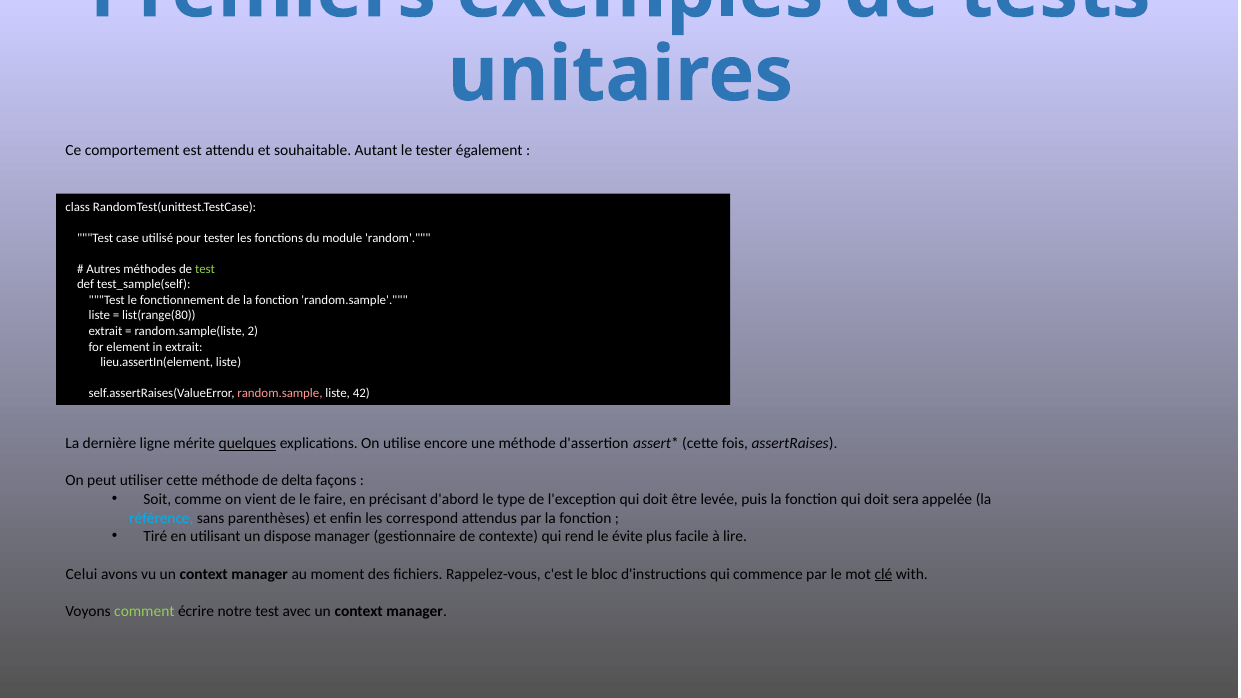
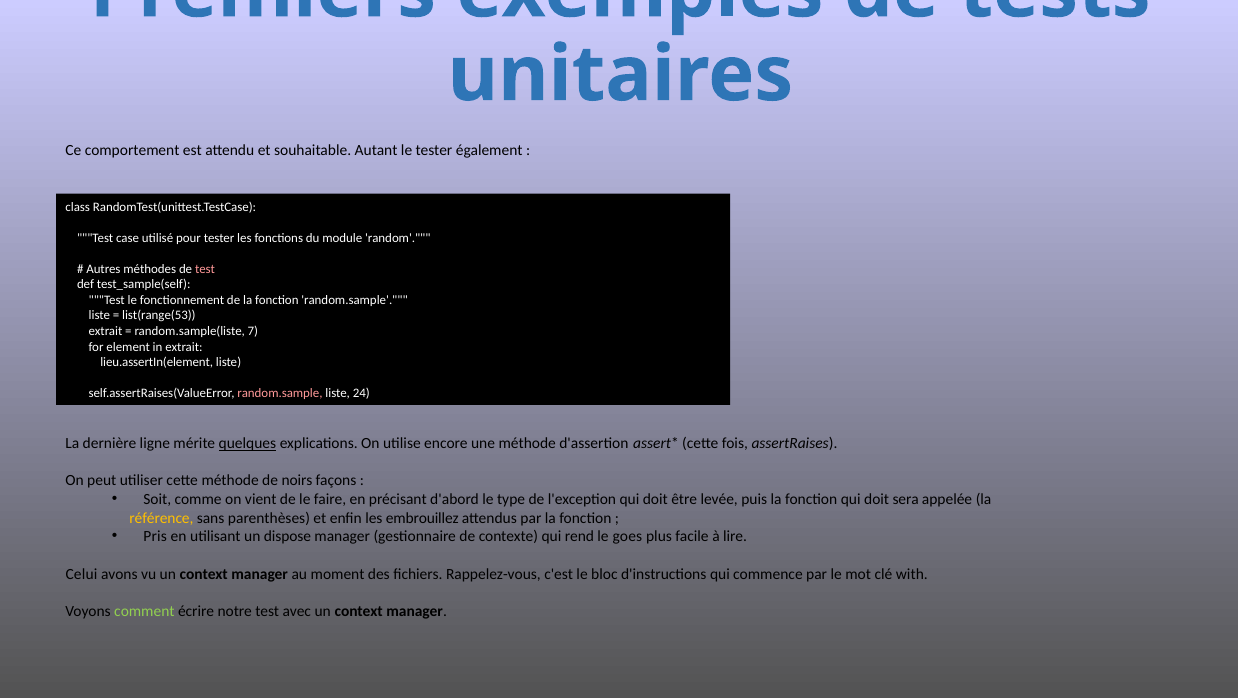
test colour: light green -> pink (205, 269)
list(range(80: list(range(80 -> list(range(53 (159, 316)
2: 2 -> 7 (253, 331)
42: 42 -> 24 (361, 393)
delta: delta -> noirs (297, 481)
référence colour: light blue -> yellow (161, 518)
correspond: correspond -> embrouillez (422, 518)
Tiré: Tiré -> Pris (155, 537)
évite: évite -> goes (627, 537)
clé underline: present -> none (883, 574)
